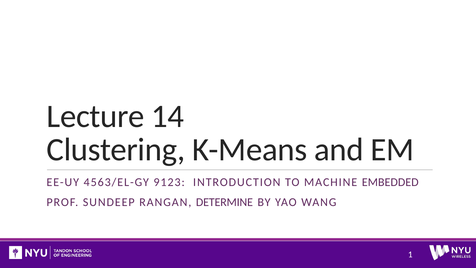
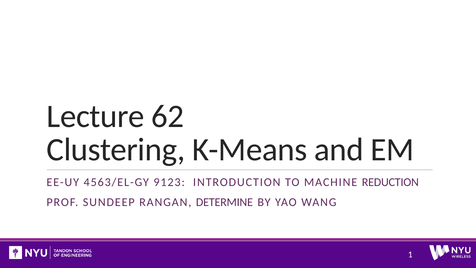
14: 14 -> 62 (168, 116)
EMBEDDED: EMBEDDED -> REDUCTION (390, 182)
